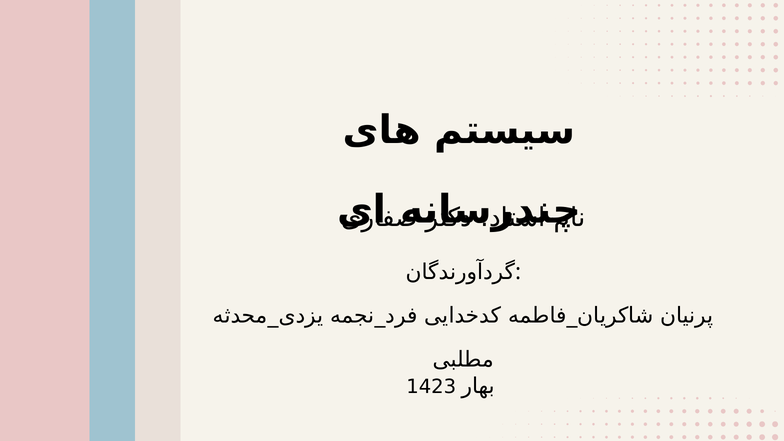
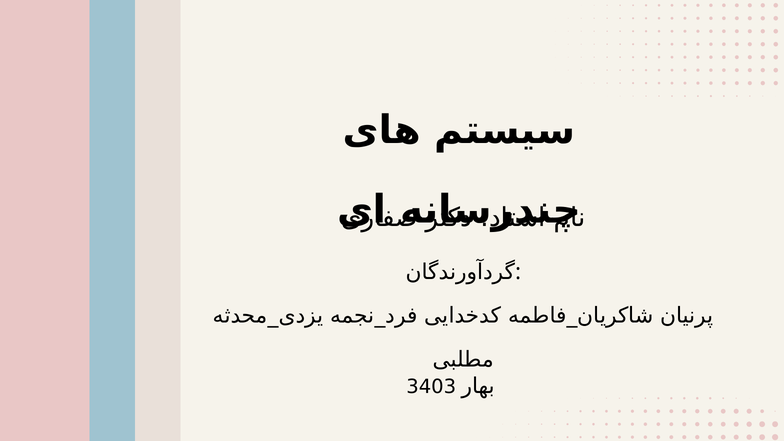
1423: 1423 -> 3403 (431, 387)
